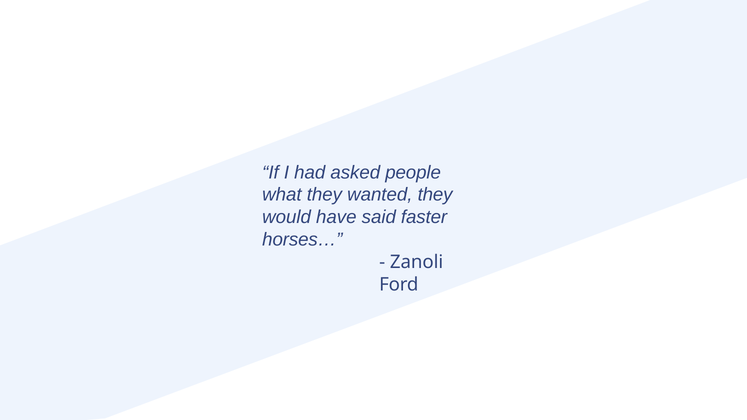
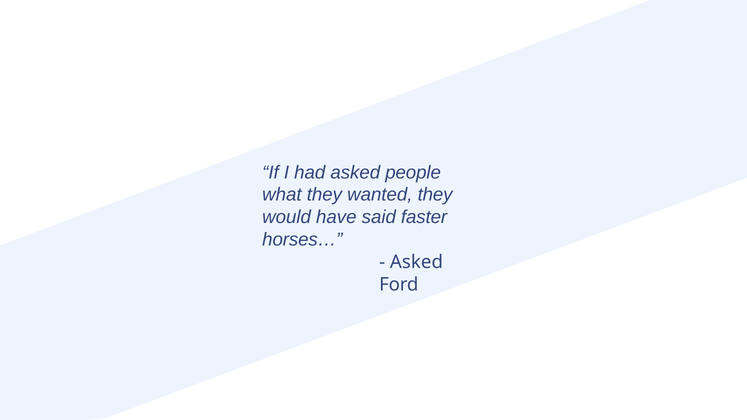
Zanoli: Zanoli -> Asked (417, 262)
